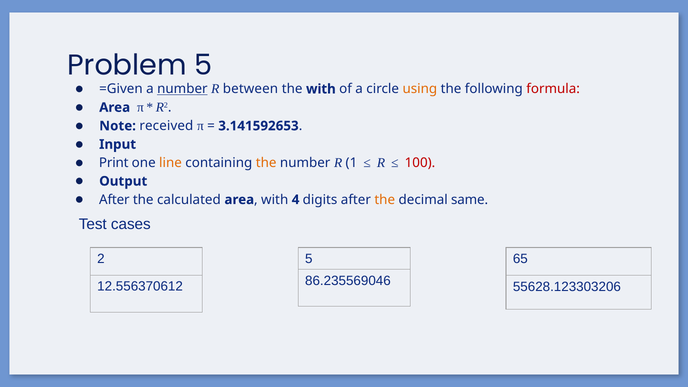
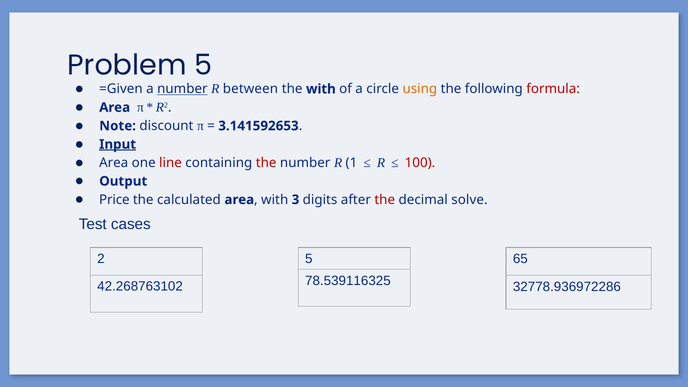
received: received -> discount (166, 126)
Input underline: none -> present (118, 144)
Print: Print -> Area (114, 163)
line colour: orange -> red (171, 163)
the colour: orange -> red (266, 163)
After: After -> Price (114, 200)
4: 4 -> 3 (296, 200)
the colour: orange -> red (385, 200)
same: same -> solve (469, 200)
86.235569046: 86.235569046 -> 78.539116325 (348, 281)
12.556370612: 12.556370612 -> 42.268763102 (140, 287)
55628.123303206: 55628.123303206 -> 32778.936972286 (567, 287)
